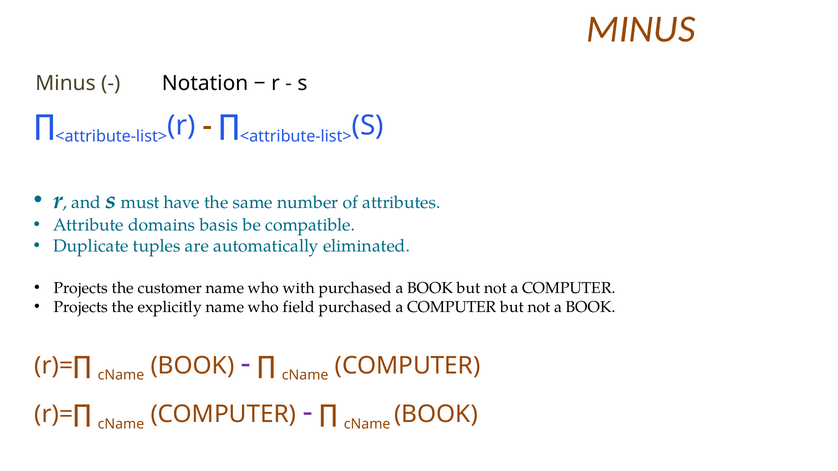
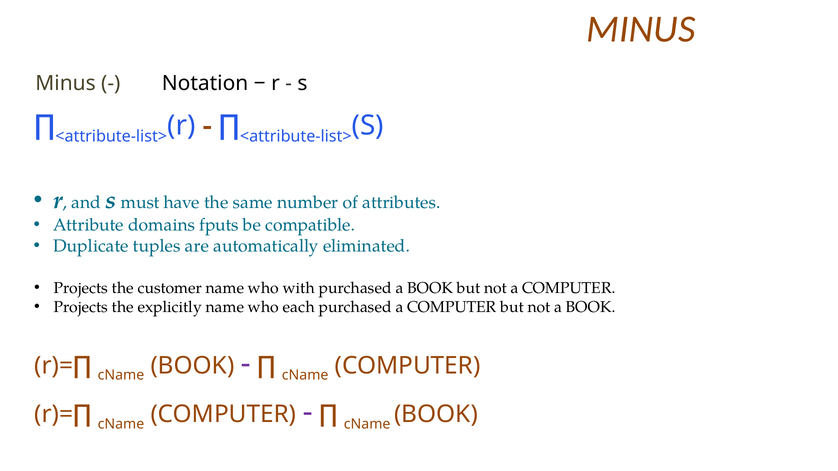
basis: basis -> fputs (219, 225)
field: field -> each (299, 307)
